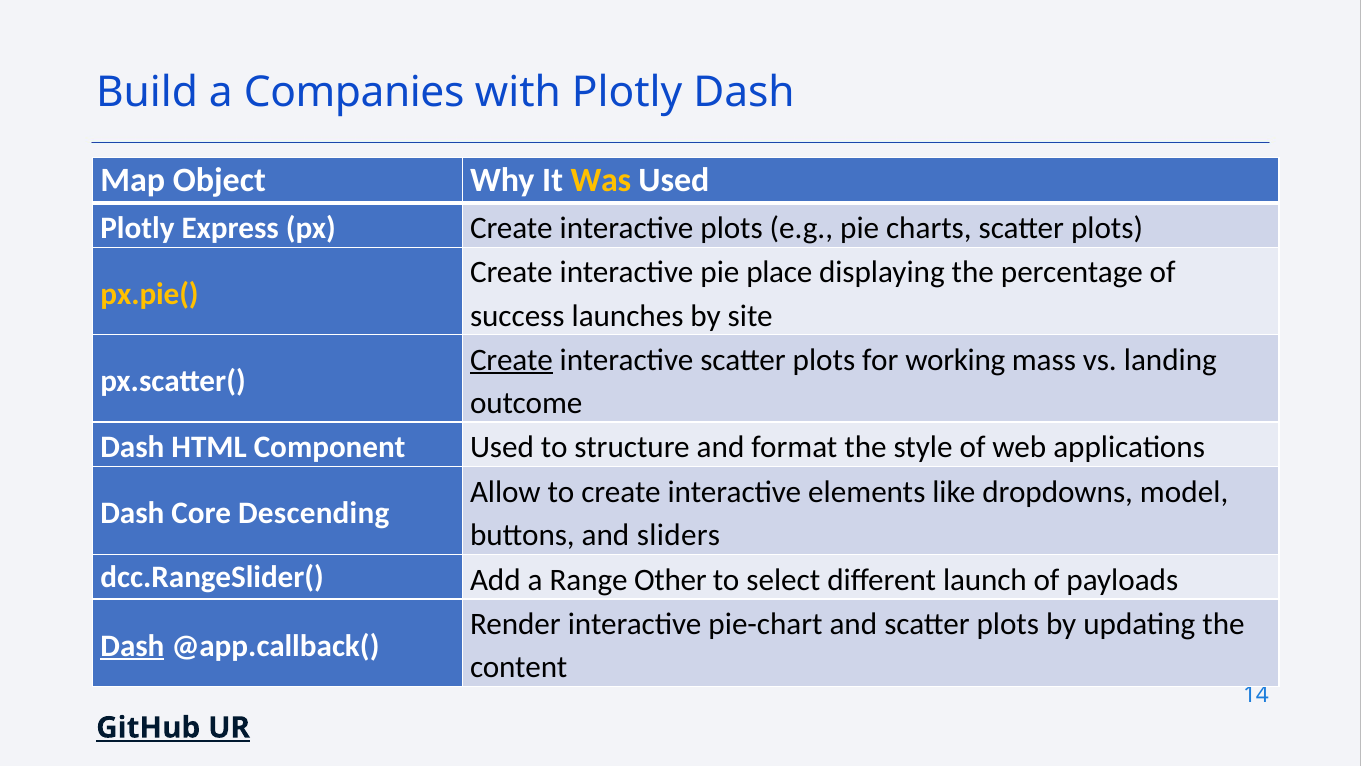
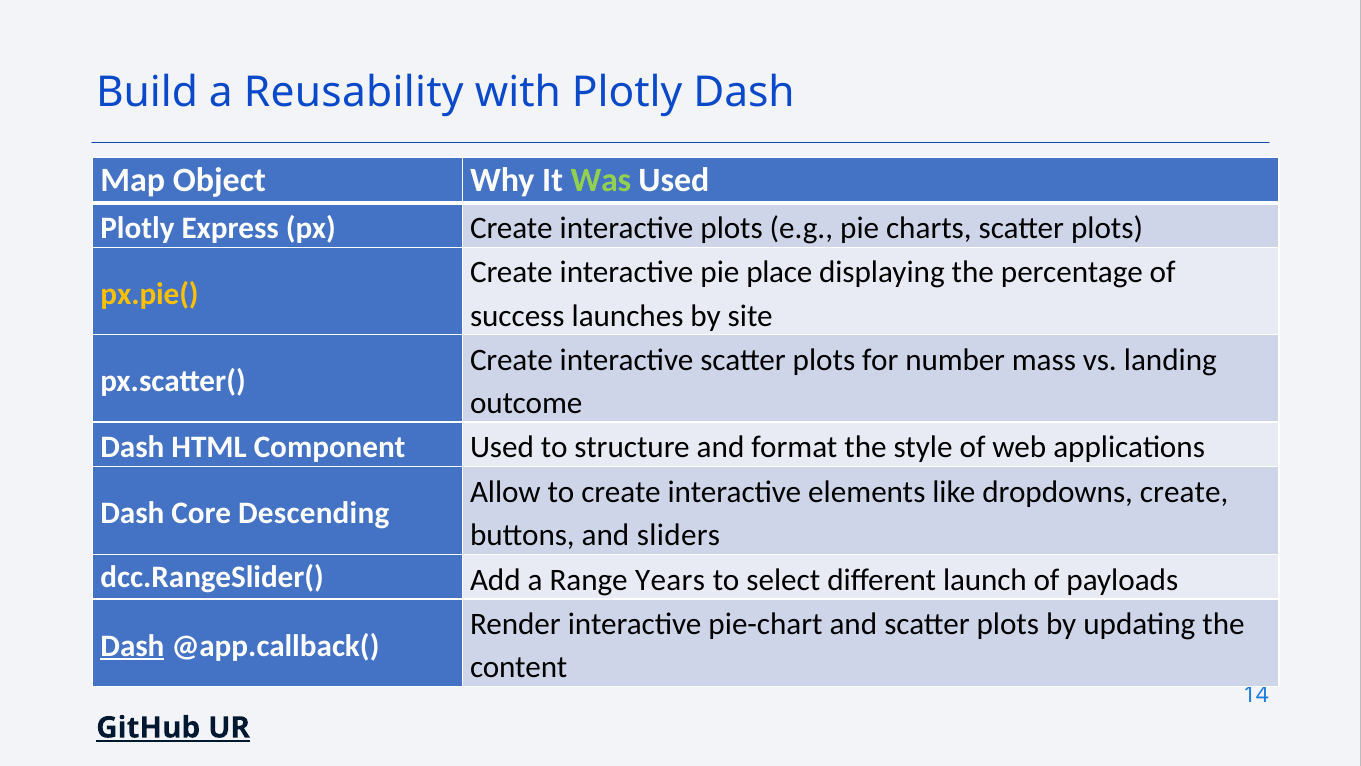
Companies: Companies -> Reusability (354, 93)
Was colour: yellow -> light green (601, 180)
Create underline: present -> none (511, 360)
working: working -> number (955, 360)
dropdowns model: model -> create (1184, 492)
Other: Other -> Years (670, 579)
